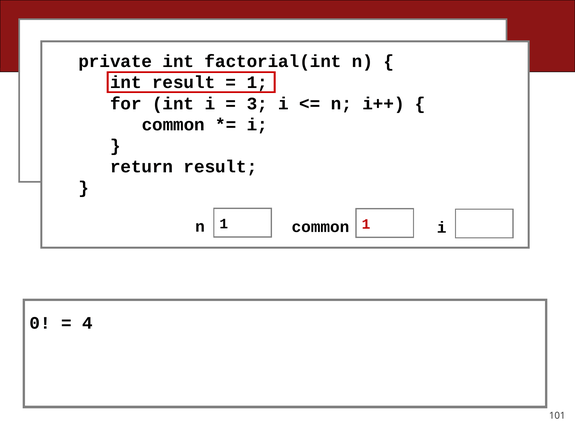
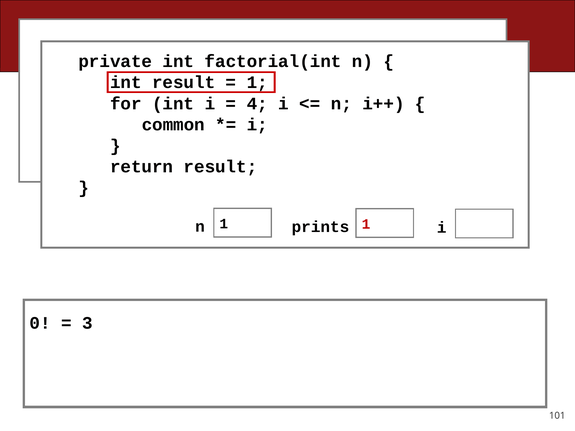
3: 3 -> 4 (257, 104)
common: common -> prints (320, 227)
4: 4 -> 3 (87, 323)
